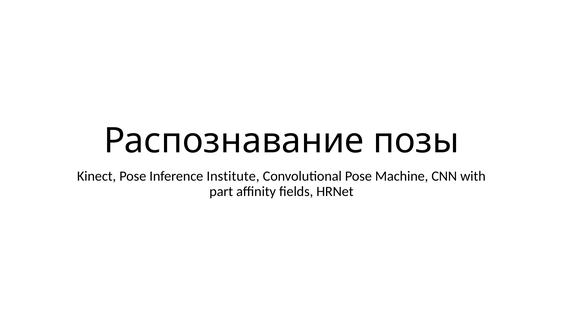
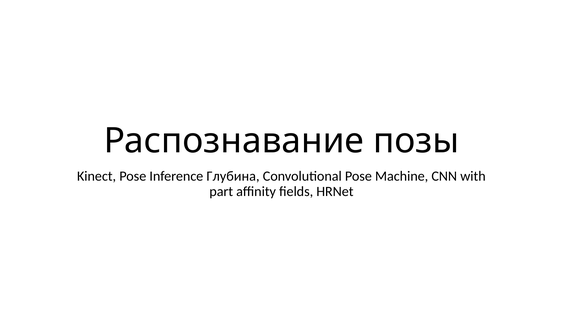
Institute: Institute -> Глубина (233, 176)
